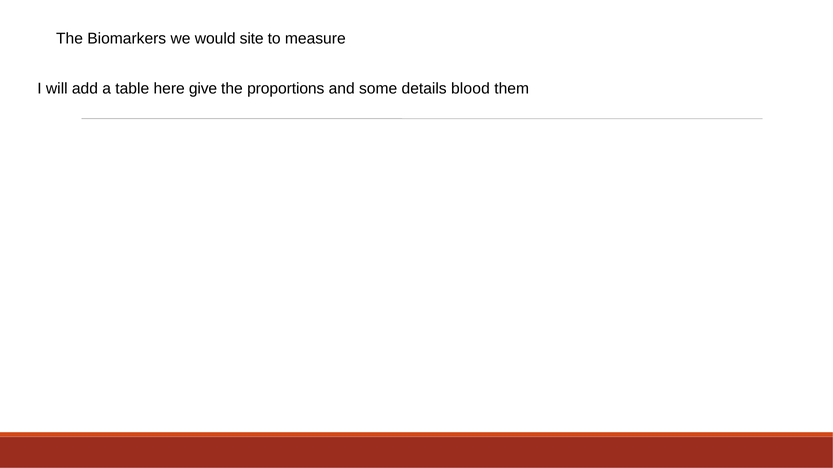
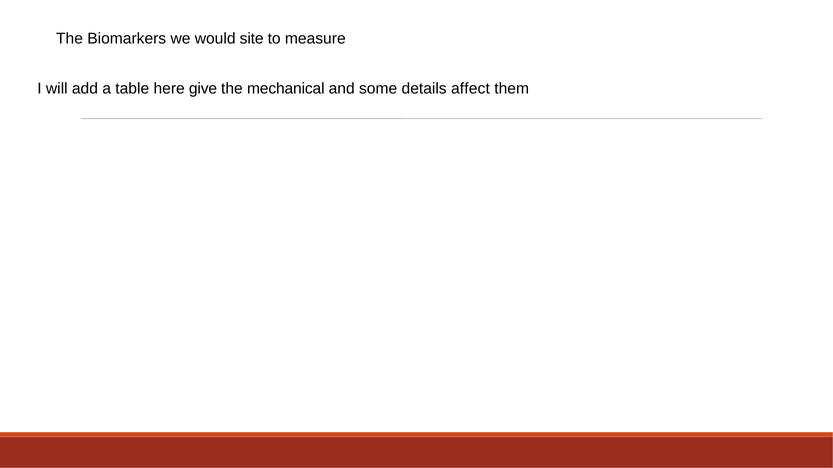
proportions: proportions -> mechanical (286, 88)
blood: blood -> affect (470, 88)
